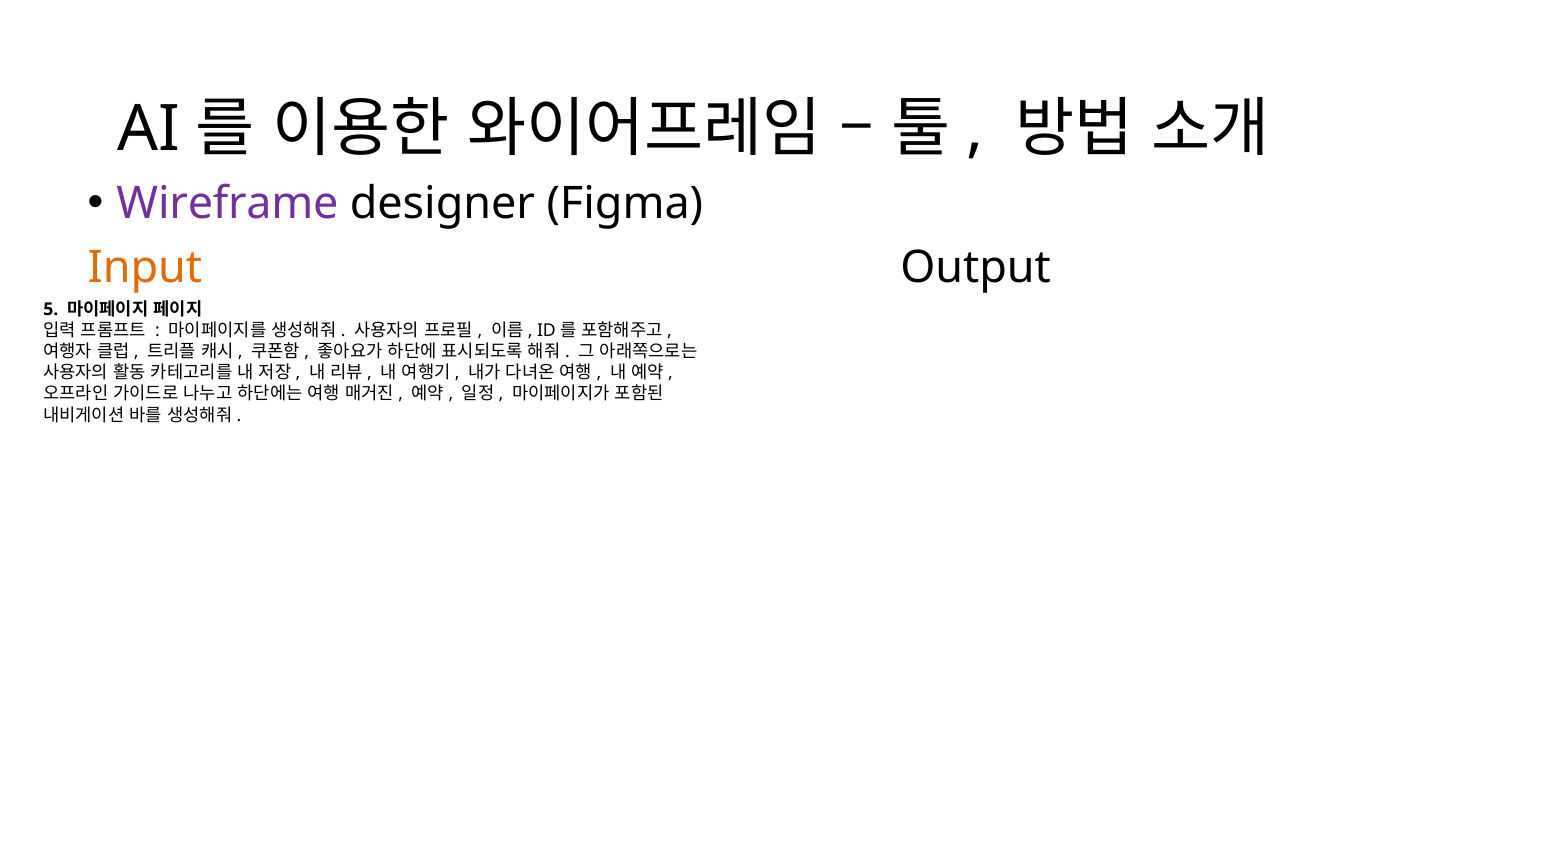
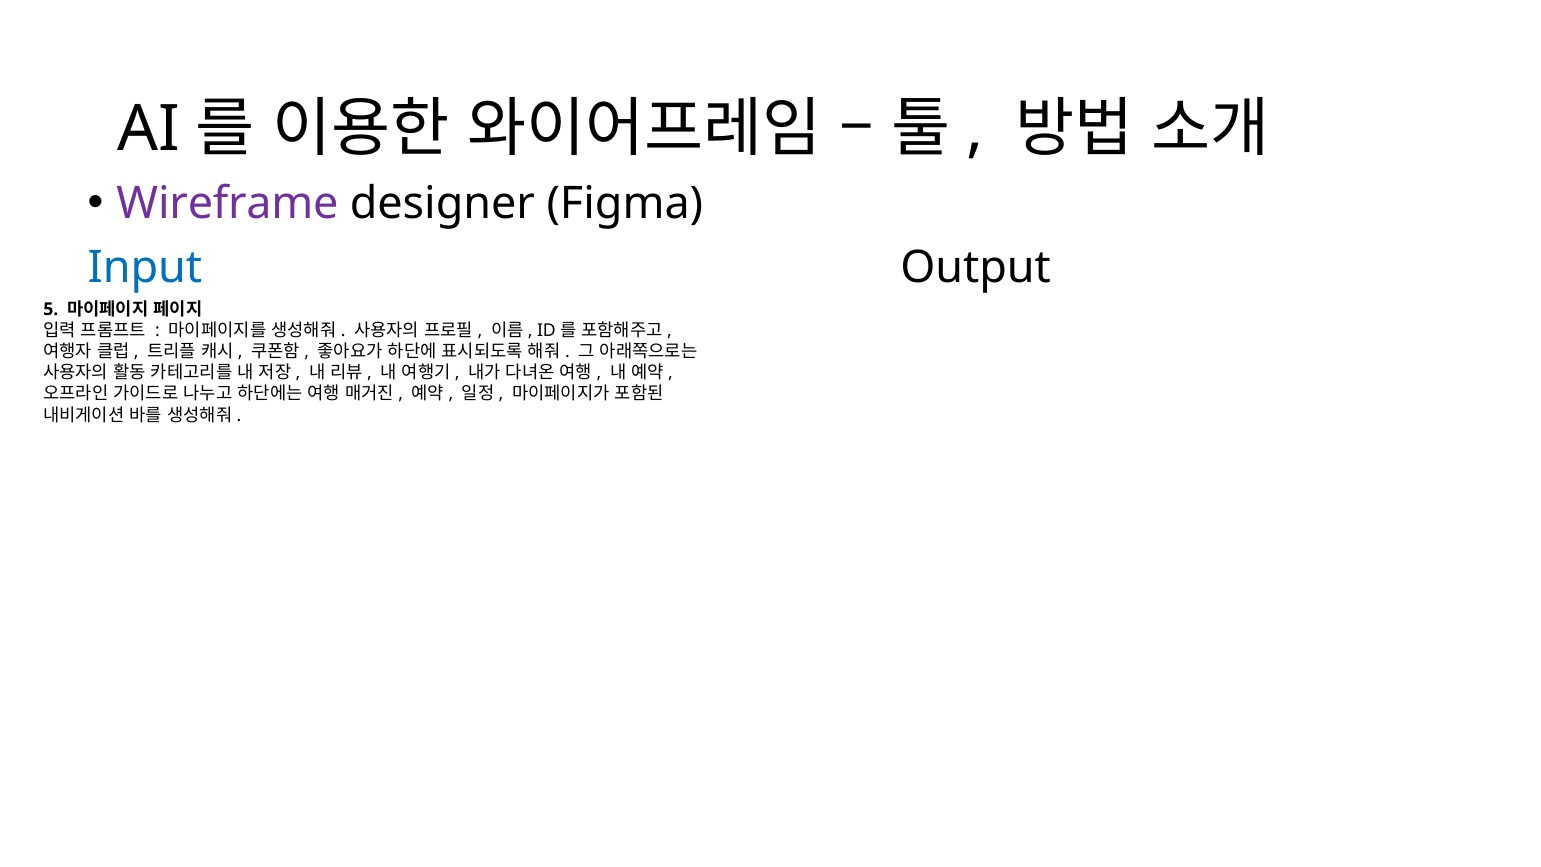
Input colour: orange -> blue (145, 268)
